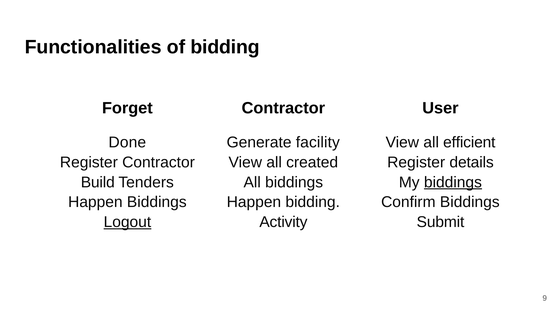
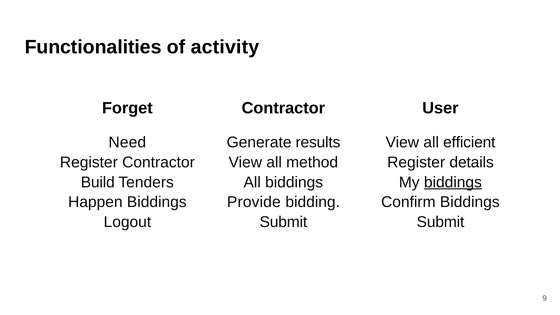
of bidding: bidding -> activity (225, 47)
Done: Done -> Need (127, 142)
facility: facility -> results (318, 142)
created: created -> method (312, 162)
Happen: Happen -> Provide (254, 202)
Logout underline: present -> none (127, 222)
Activity: Activity -> Submit (283, 222)
